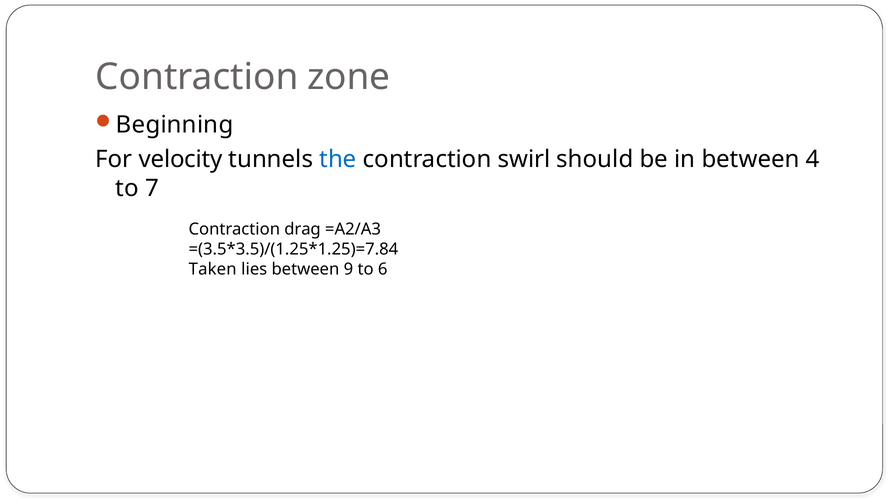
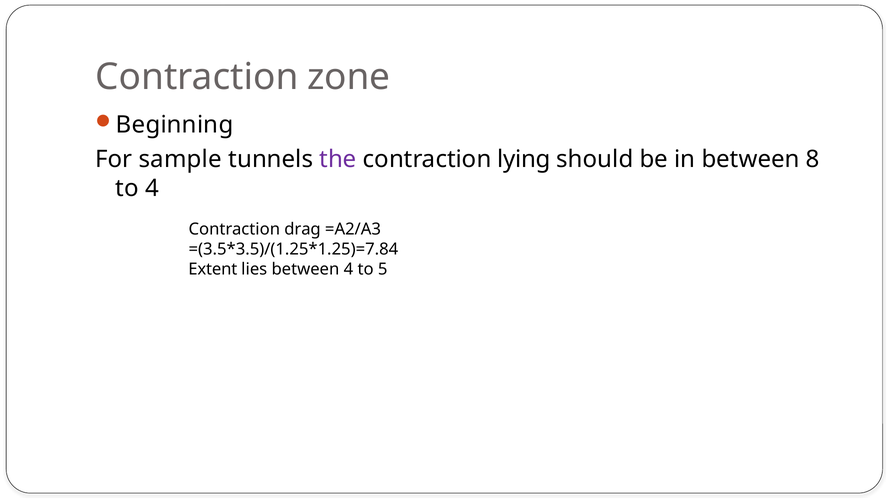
velocity: velocity -> sample (180, 159)
the colour: blue -> purple (338, 159)
swirl: swirl -> lying (524, 159)
4: 4 -> 8 (813, 159)
to 7: 7 -> 4 (152, 188)
Taken: Taken -> Extent (213, 269)
between 9: 9 -> 4 (348, 269)
6: 6 -> 5 (383, 269)
